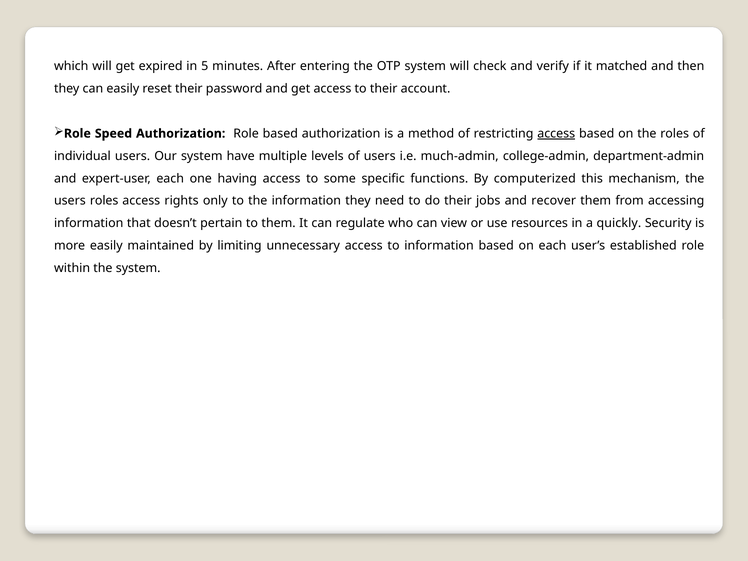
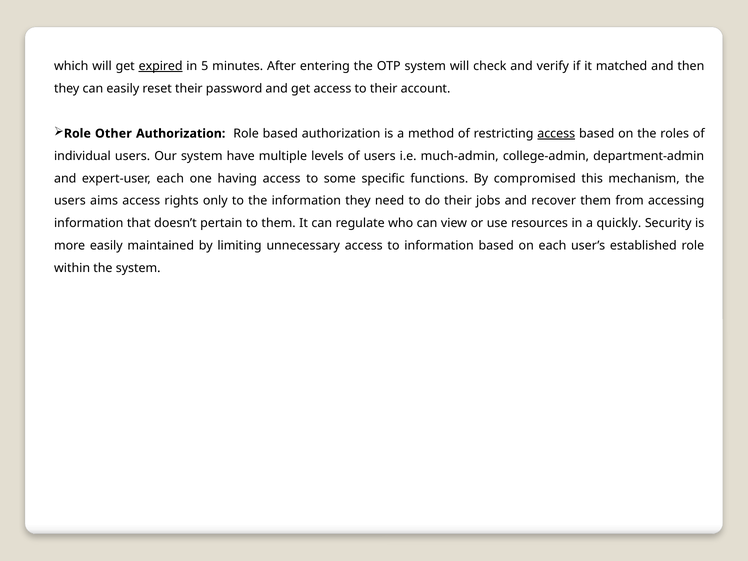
expired underline: none -> present (161, 66)
Speed: Speed -> Other (113, 134)
computerized: computerized -> compromised (535, 178)
users roles: roles -> aims (104, 201)
